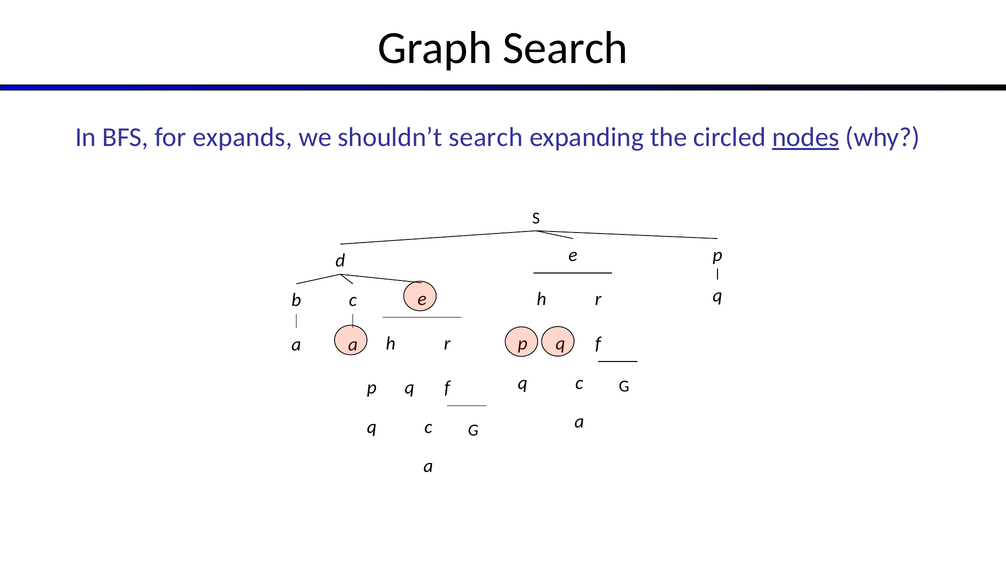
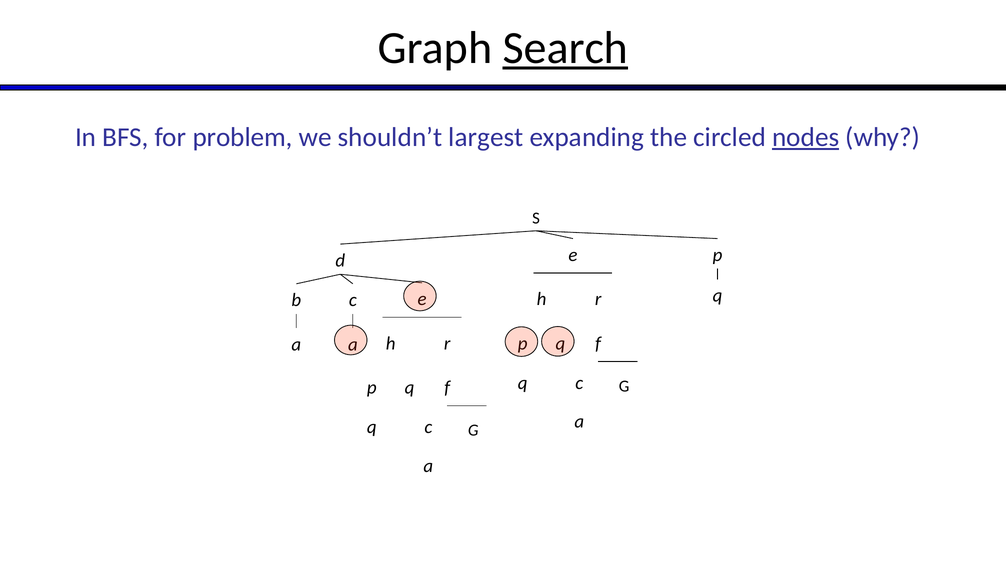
Search underline: none -> present (565, 48)
expands: expands -> problem (243, 137)
shouldn’t search: search -> largest (486, 137)
